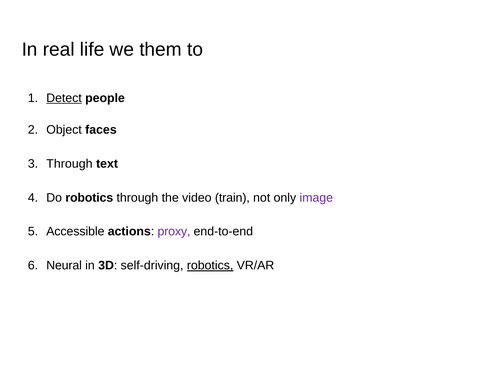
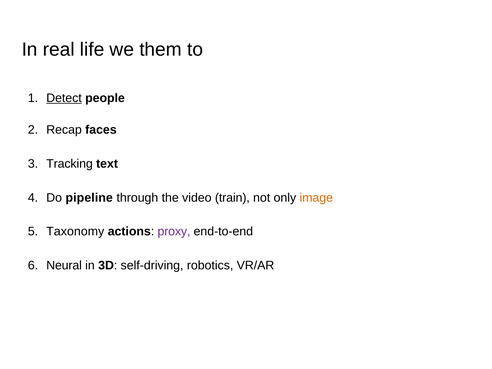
Object: Object -> Recap (64, 130)
Through: Through -> Tracking (70, 164)
Do robotics: robotics -> pipeline (89, 198)
image colour: purple -> orange (316, 198)
Accessible: Accessible -> Taxonomy (75, 232)
robotics underline: present -> none (210, 266)
